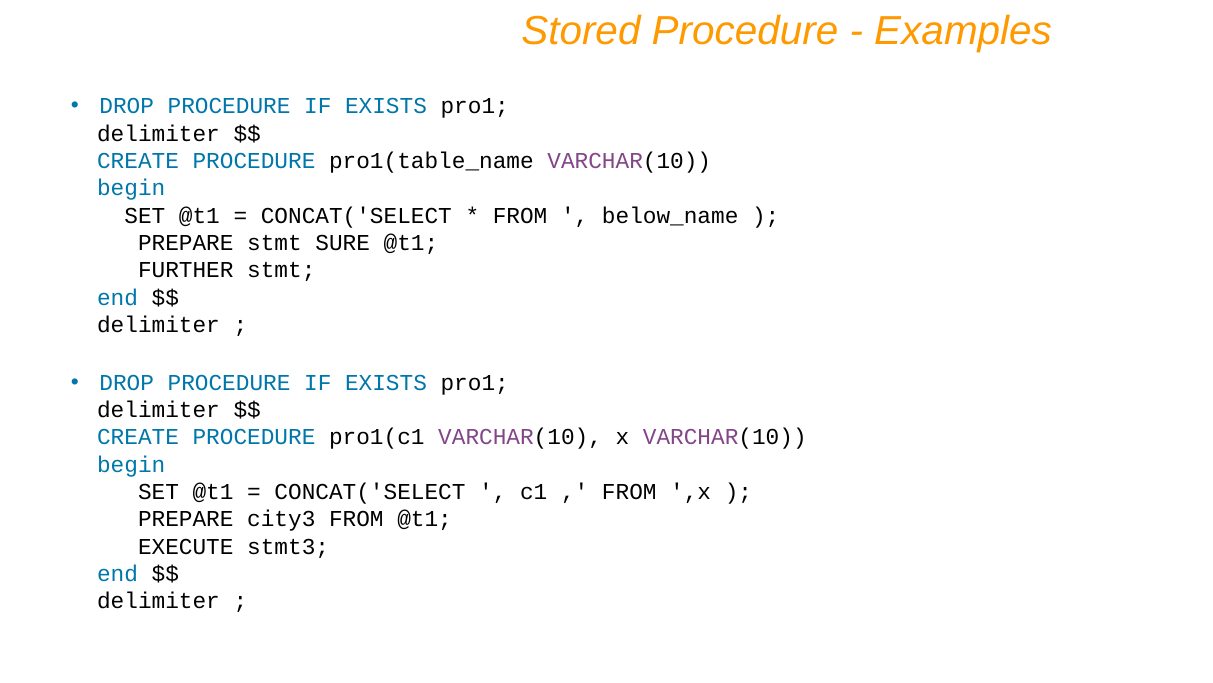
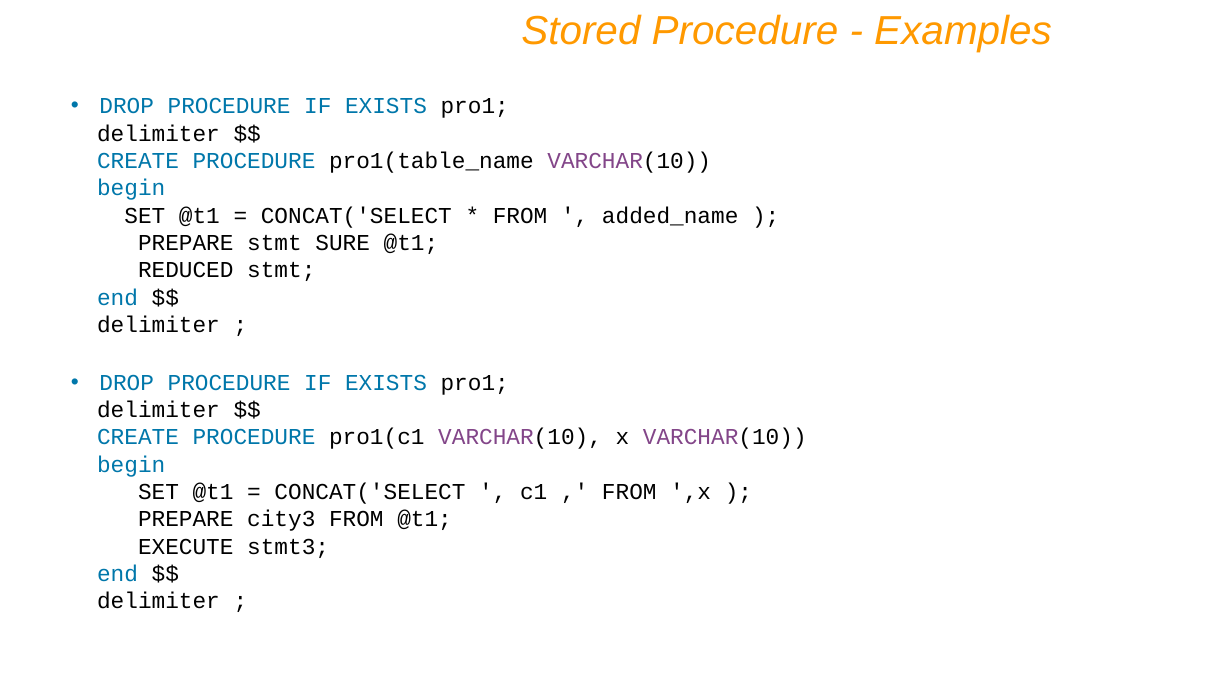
below_name: below_name -> added_name (670, 215)
FURTHER: FURTHER -> REDUCED (186, 270)
